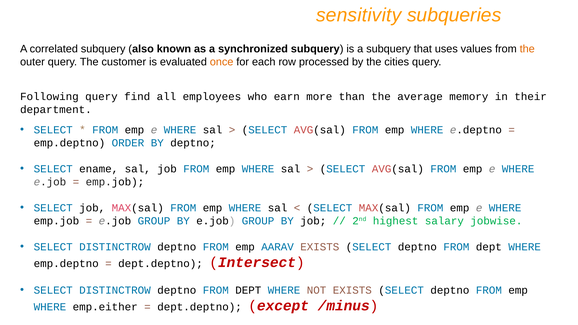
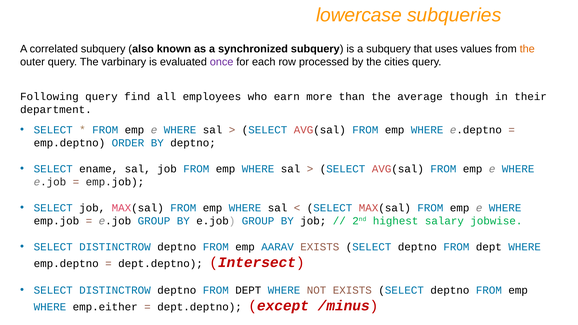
sensitivity: sensitivity -> lowercase (359, 15)
customer: customer -> varbinary (124, 62)
once colour: orange -> purple (222, 62)
memory: memory -> though (469, 97)
